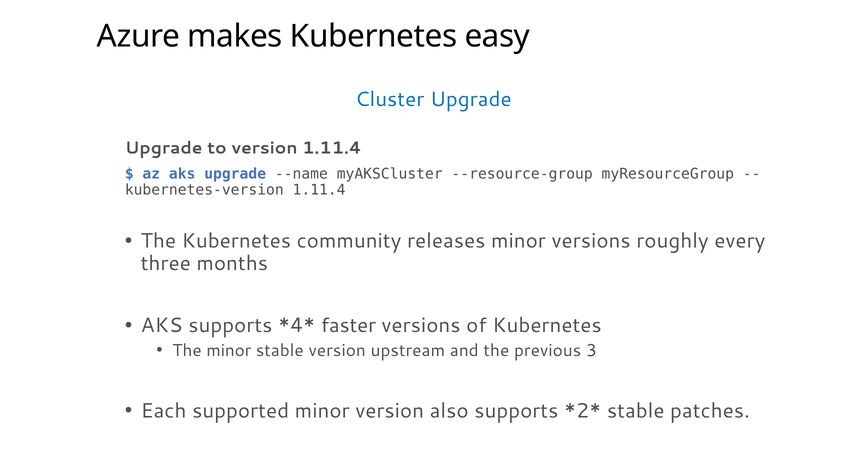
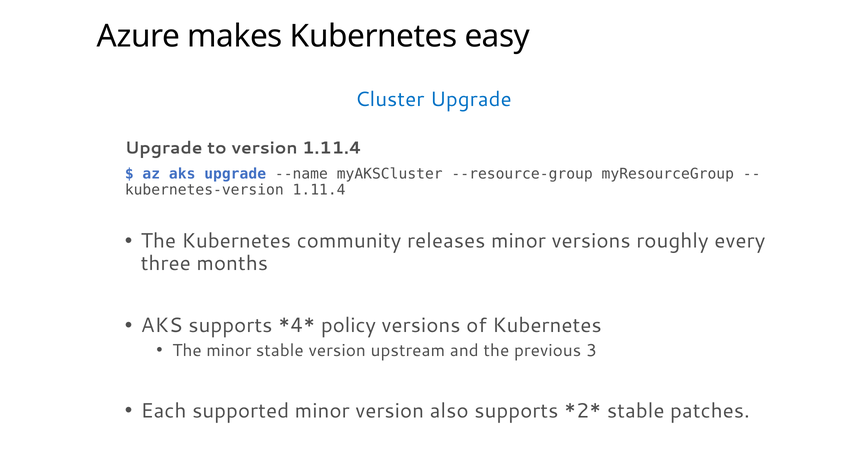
faster: faster -> policy (349, 326)
